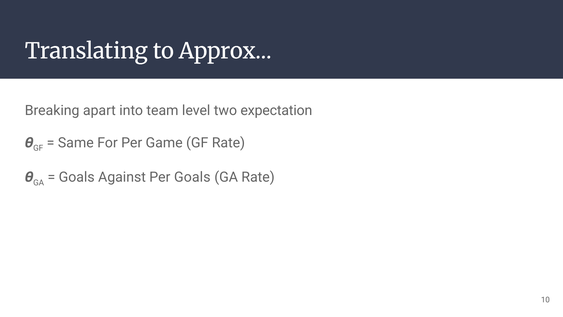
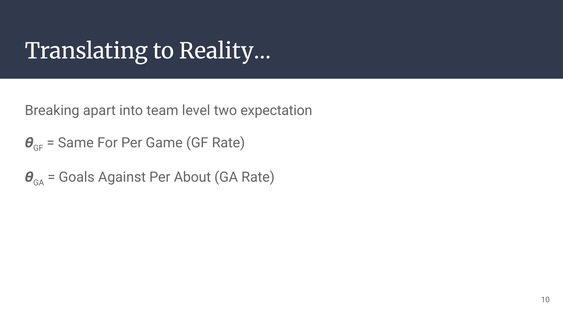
Approx: Approx -> Reality (225, 51)
Per Goals: Goals -> About (192, 177)
